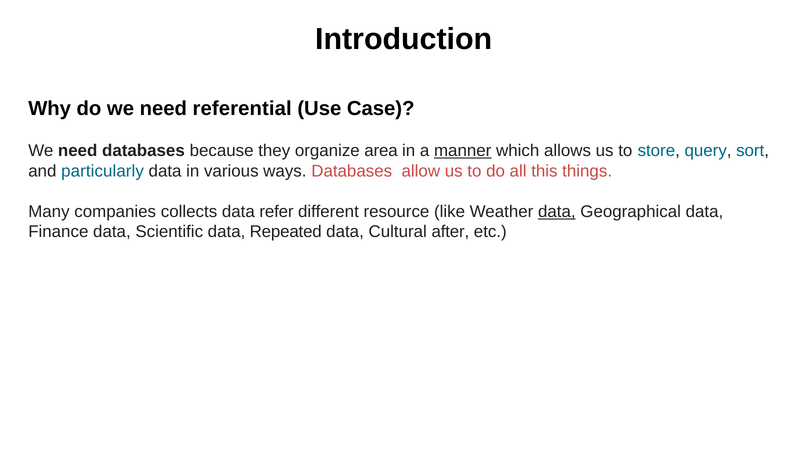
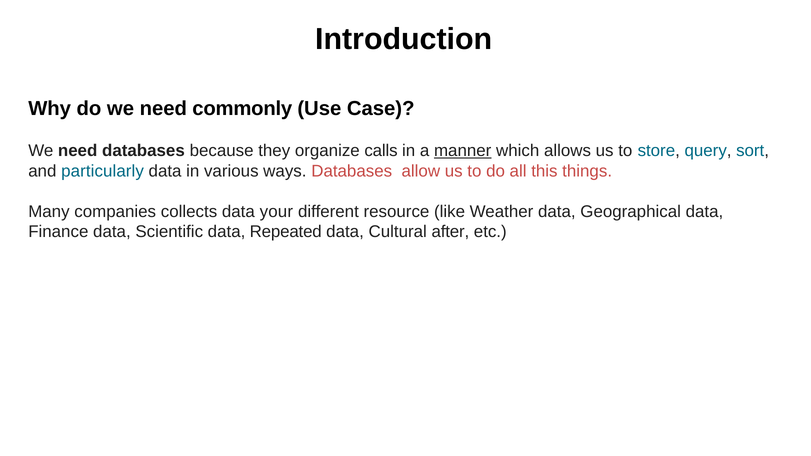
referential: referential -> commonly (242, 109)
area: area -> calls (381, 151)
refer: refer -> your (276, 212)
data underline: present -> none (557, 212)
